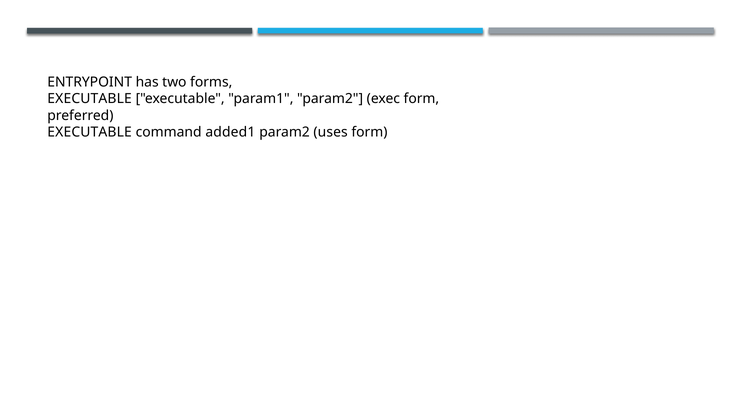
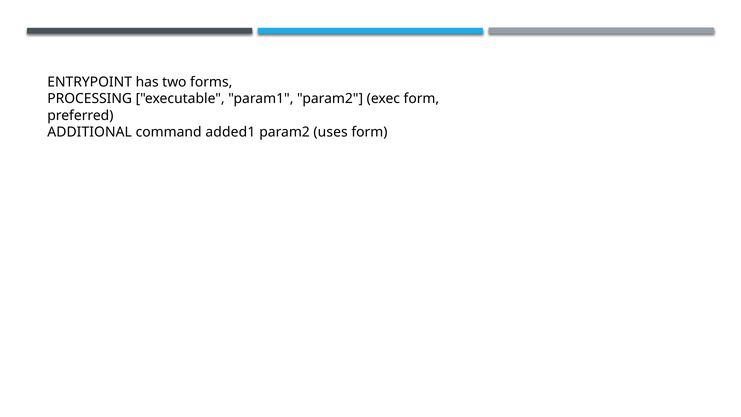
EXECUTABLE: EXECUTABLE -> PROCESSING (90, 99)
EXECUTABLE: EXECUTABLE -> ADDITIONAL (90, 132)
